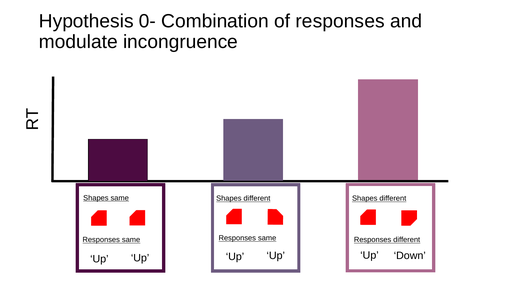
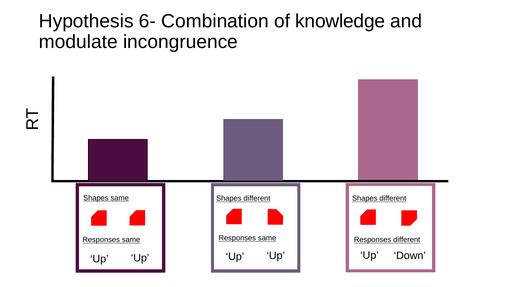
0-: 0- -> 6- (148, 21)
of responses: responses -> knowledge (340, 21)
